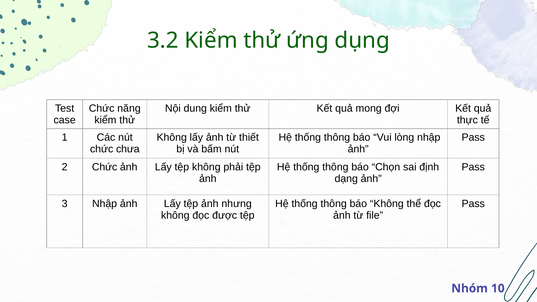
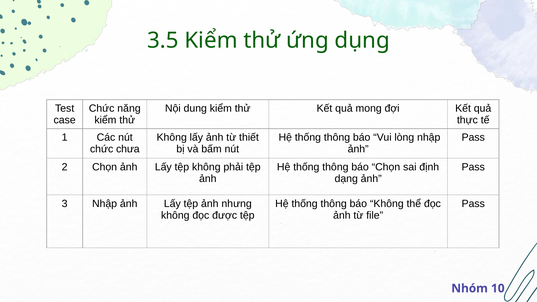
3.2: 3.2 -> 3.5 (163, 40)
2 Chức: Chức -> Chọn (105, 167)
